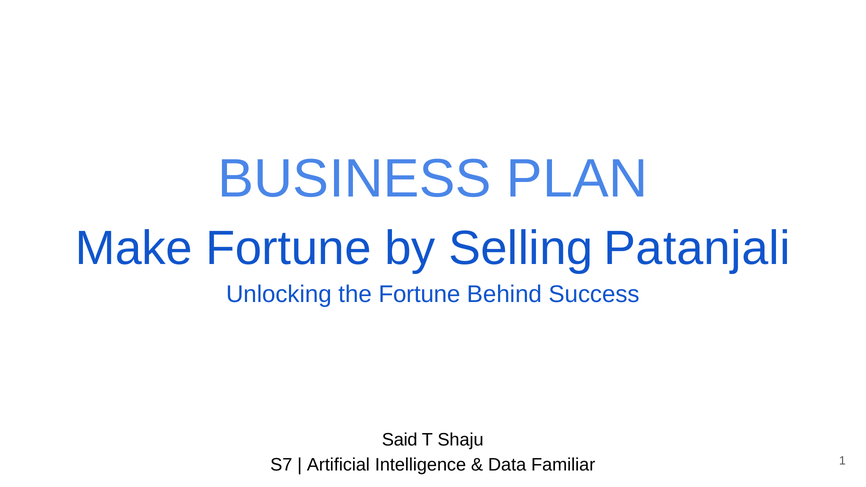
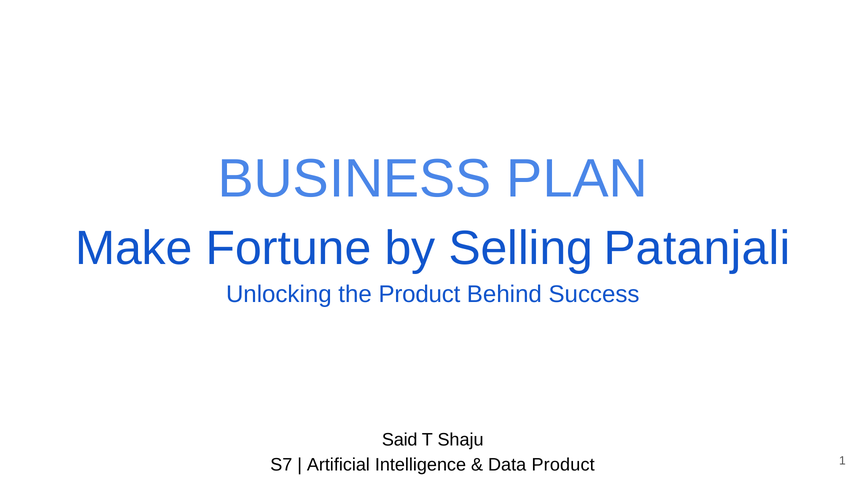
the Fortune: Fortune -> Product (419, 294)
Data Familiar: Familiar -> Product (563, 465)
